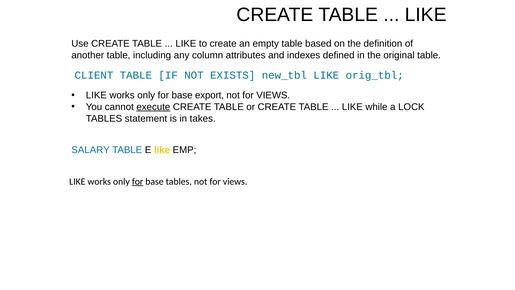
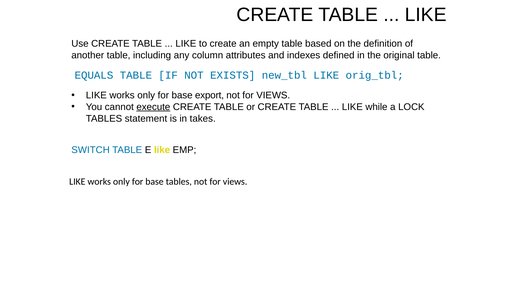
CLIENT: CLIENT -> EQUALS (94, 75)
SALARY: SALARY -> SWITCH (91, 150)
for underline: present -> none (138, 181)
